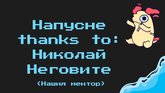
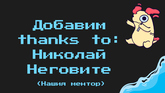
Напусне: Напусне -> Добавим (70, 27)
